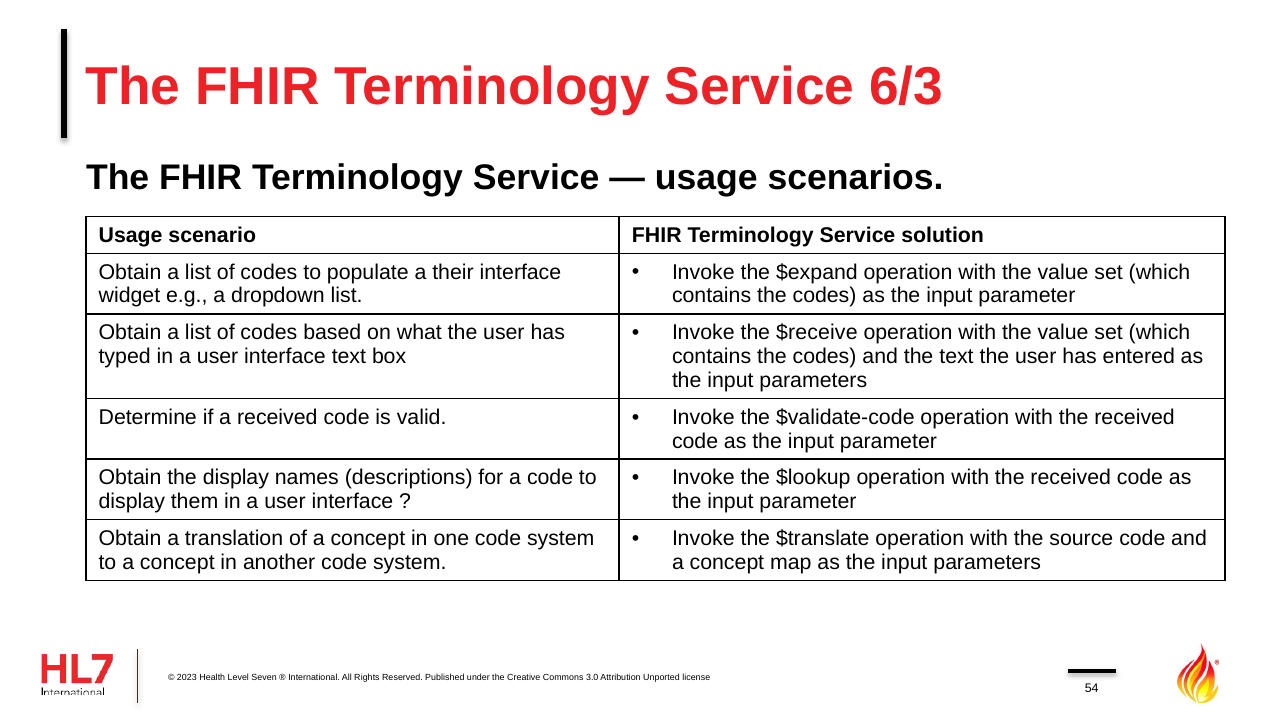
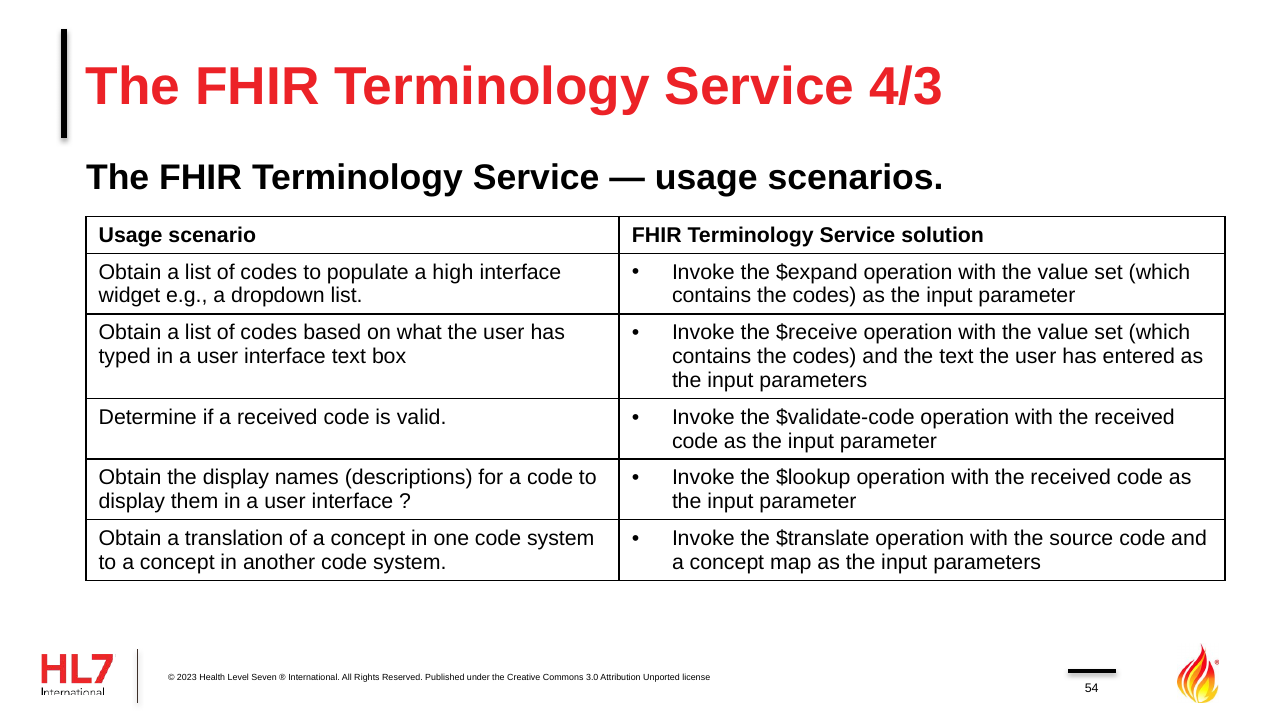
6/3: 6/3 -> 4/3 (906, 87)
their: their -> high (453, 272)
